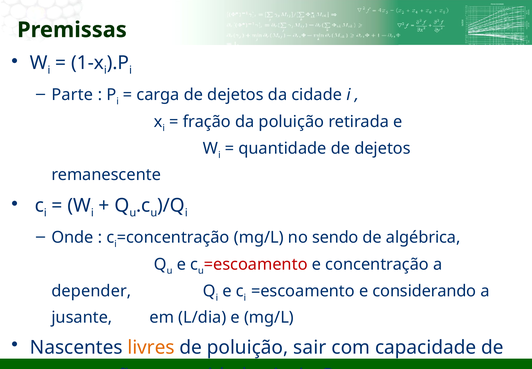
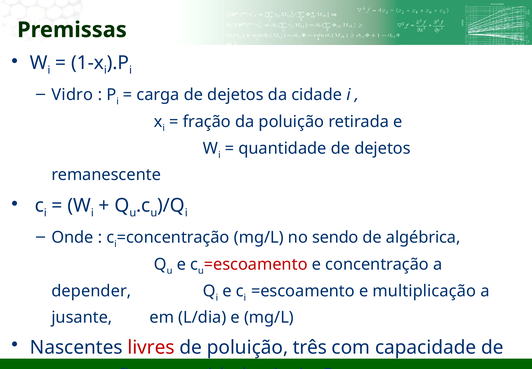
Parte: Parte -> Vidro (72, 95)
considerando: considerando -> multiplicação (424, 291)
livres colour: orange -> red (151, 347)
sair: sair -> três (310, 347)
